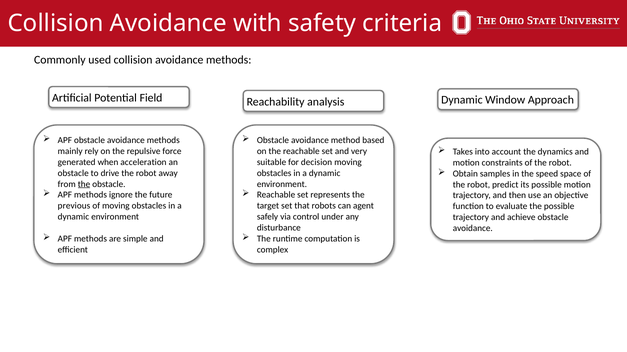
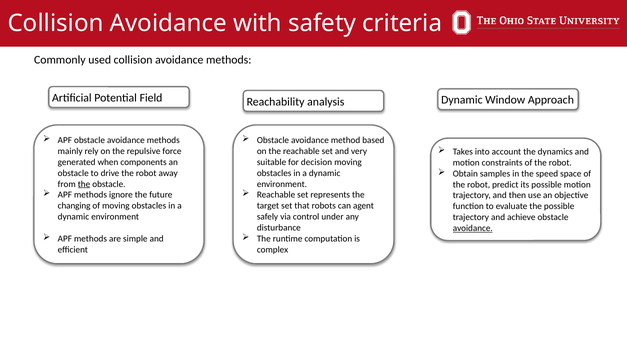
acceleration: acceleration -> components (144, 162)
previous: previous -> changing (74, 206)
avoidance underline: none -> present (473, 229)
